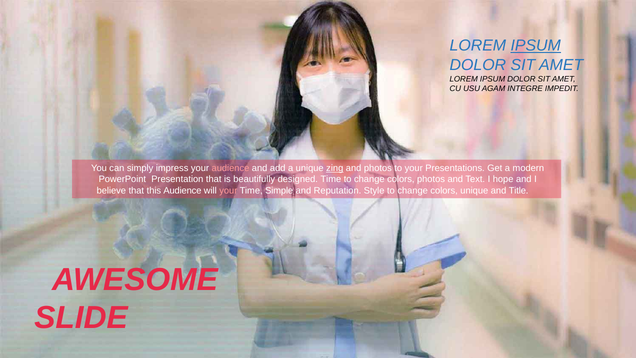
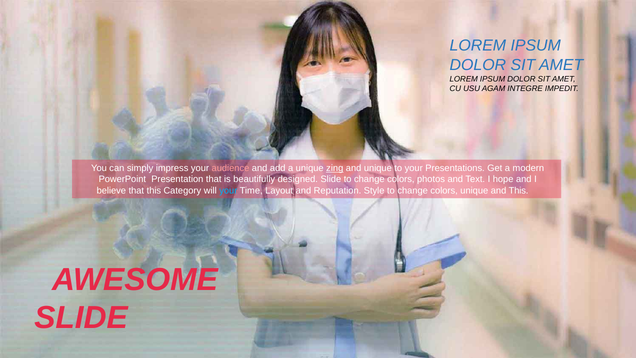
IPSUM underline: present -> none (536, 46)
and photos: photos -> unique (378, 168)
designed Time: Time -> Slide (331, 179)
this Audience: Audience -> Category (182, 190)
your colour: pink -> light blue (228, 190)
Simple: Simple -> Layout (279, 190)
and Title: Title -> This (519, 190)
